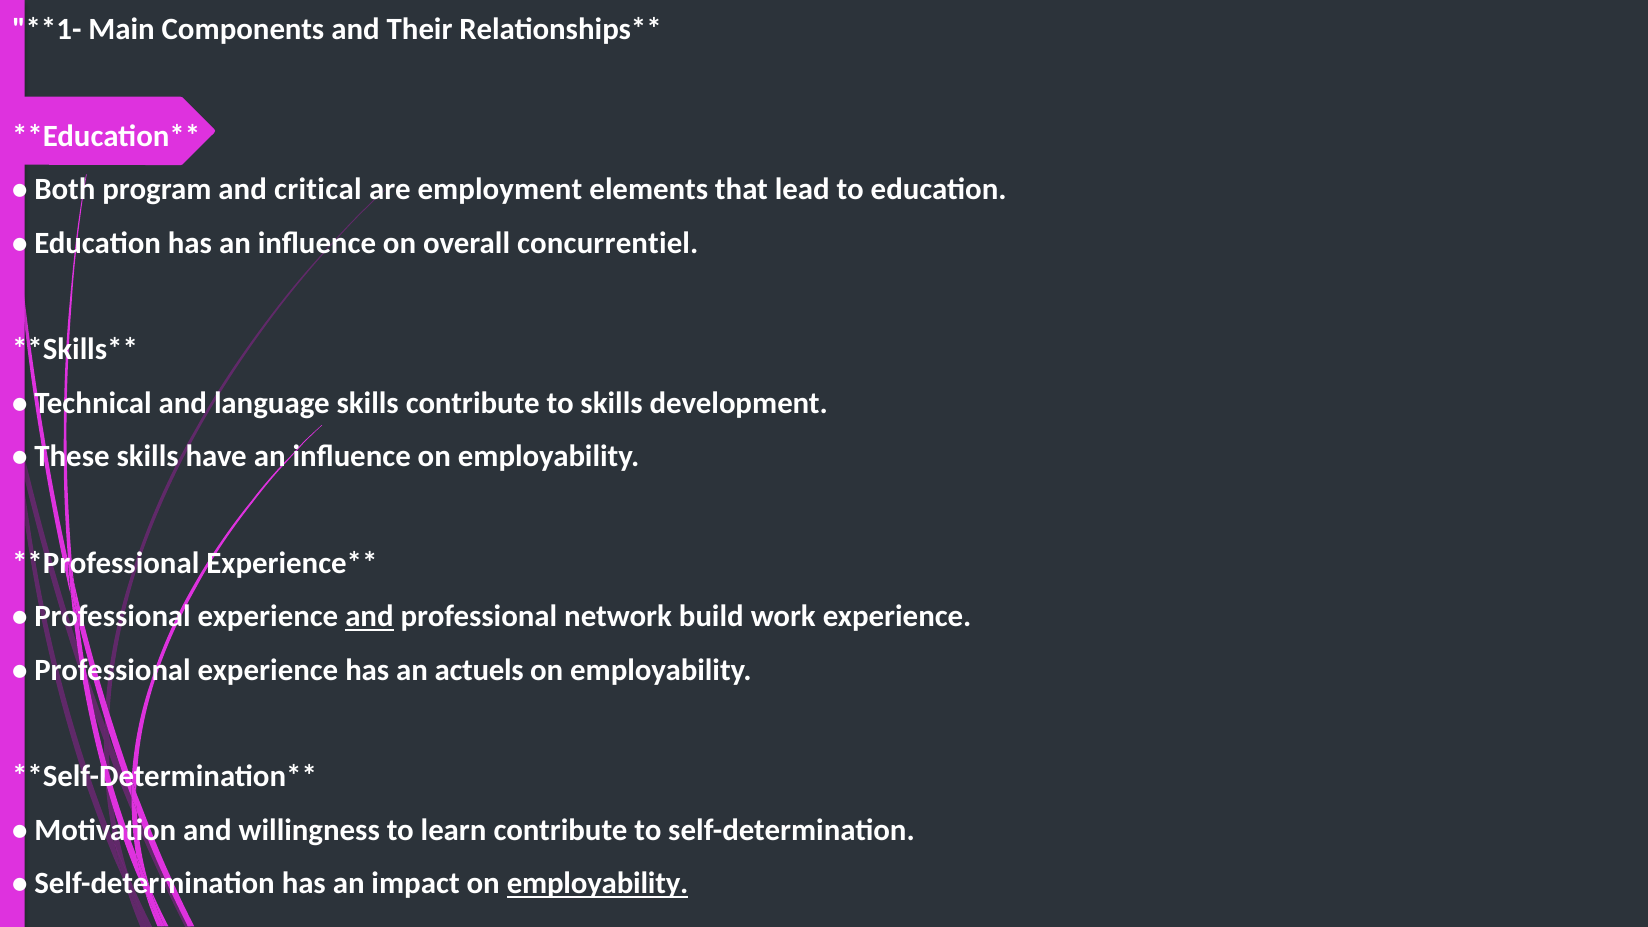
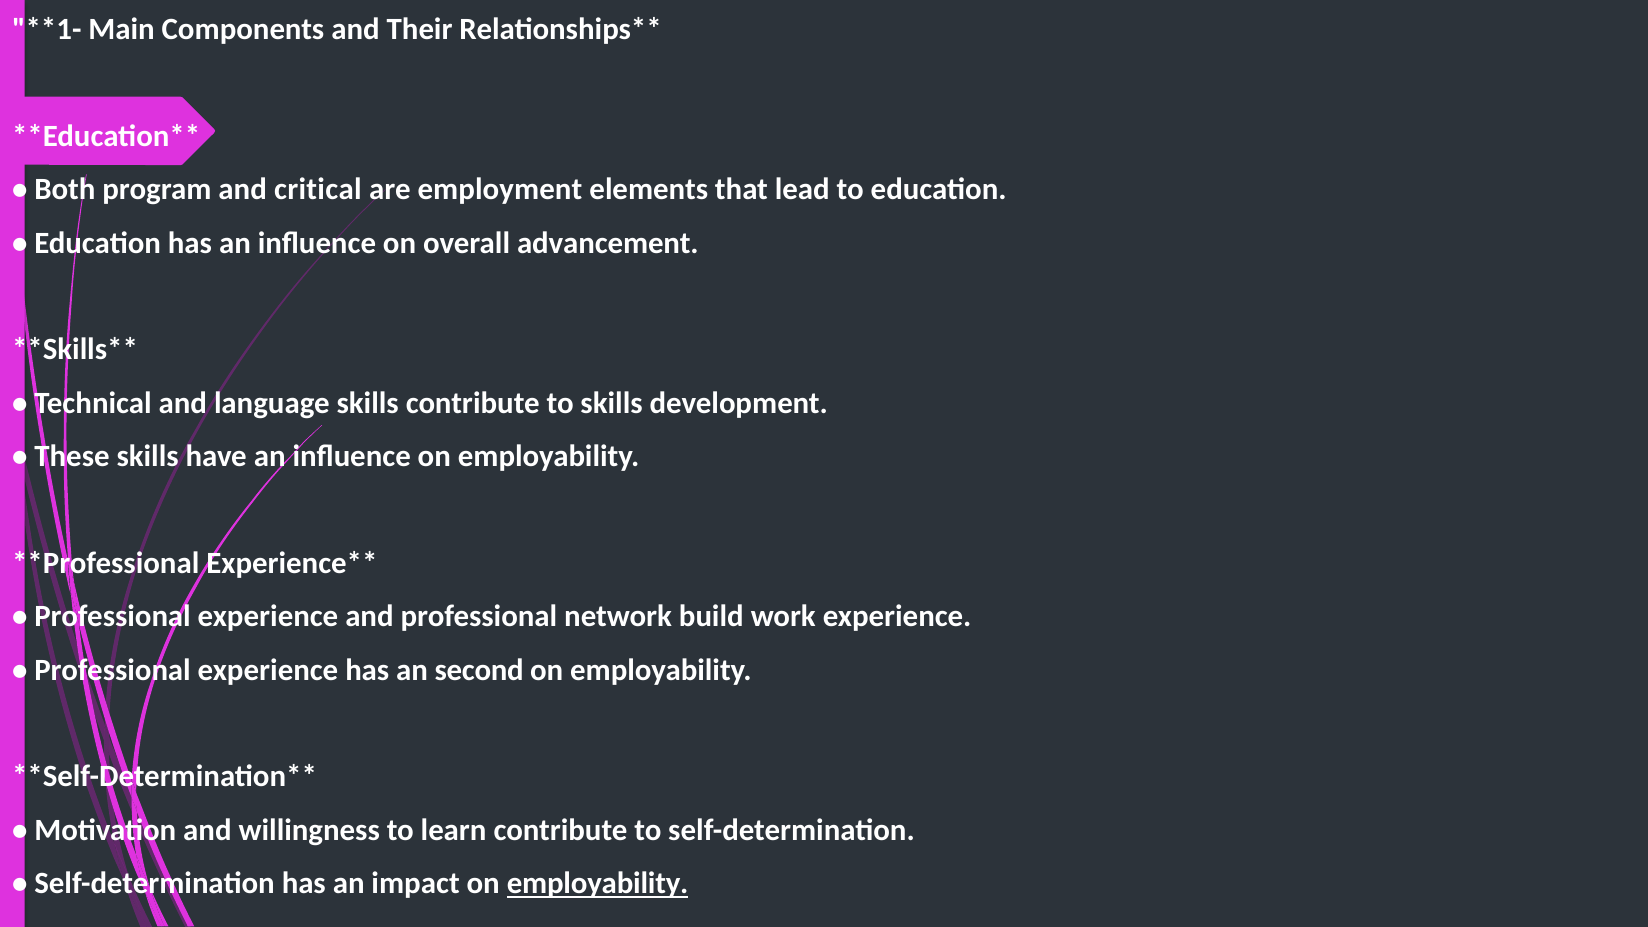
concurrentiel: concurrentiel -> advancement (608, 243)
and underline: present -> none (369, 617)
actuels: actuels -> second (479, 670)
